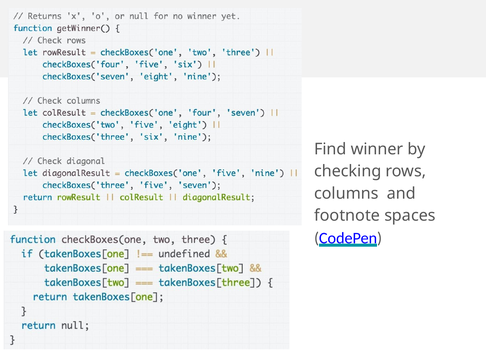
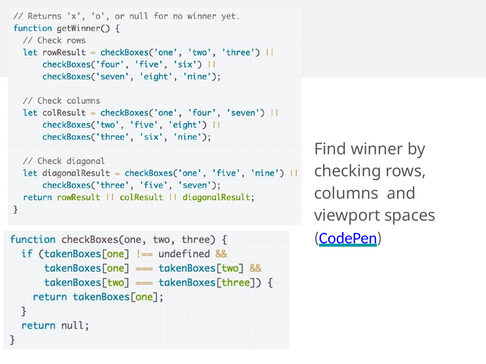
footnote: footnote -> viewport (347, 216)
